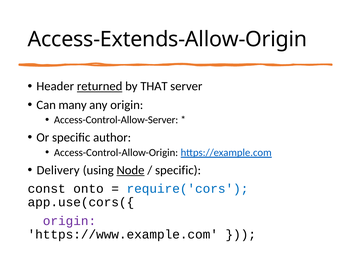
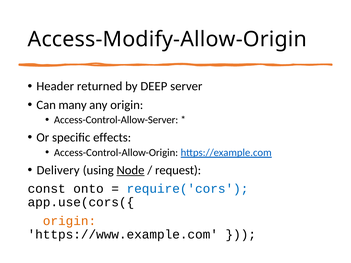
Access-Extends-Allow-Origin: Access-Extends-Allow-Origin -> Access-Modify-Allow-Origin (167, 39)
returned underline: present -> none (100, 86)
THAT: THAT -> DEEP (154, 86)
author: author -> effects (112, 138)
specific: specific -> request (178, 170)
origin colour: purple -> orange (69, 221)
